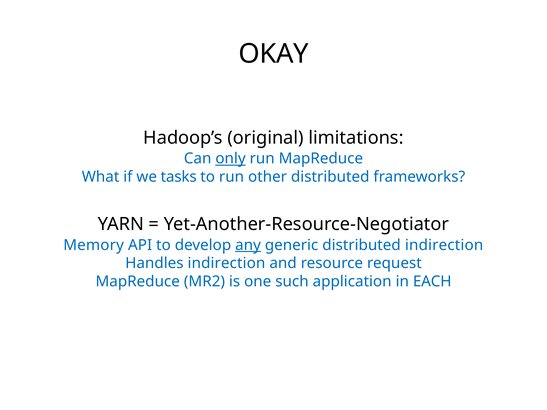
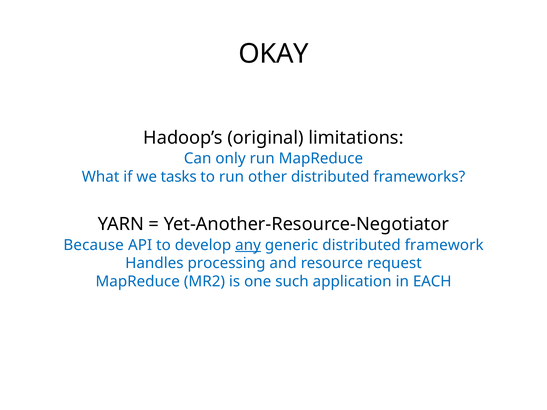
only underline: present -> none (231, 159)
Memory: Memory -> Because (94, 245)
distributed indirection: indirection -> framework (444, 245)
Handles indirection: indirection -> processing (227, 263)
